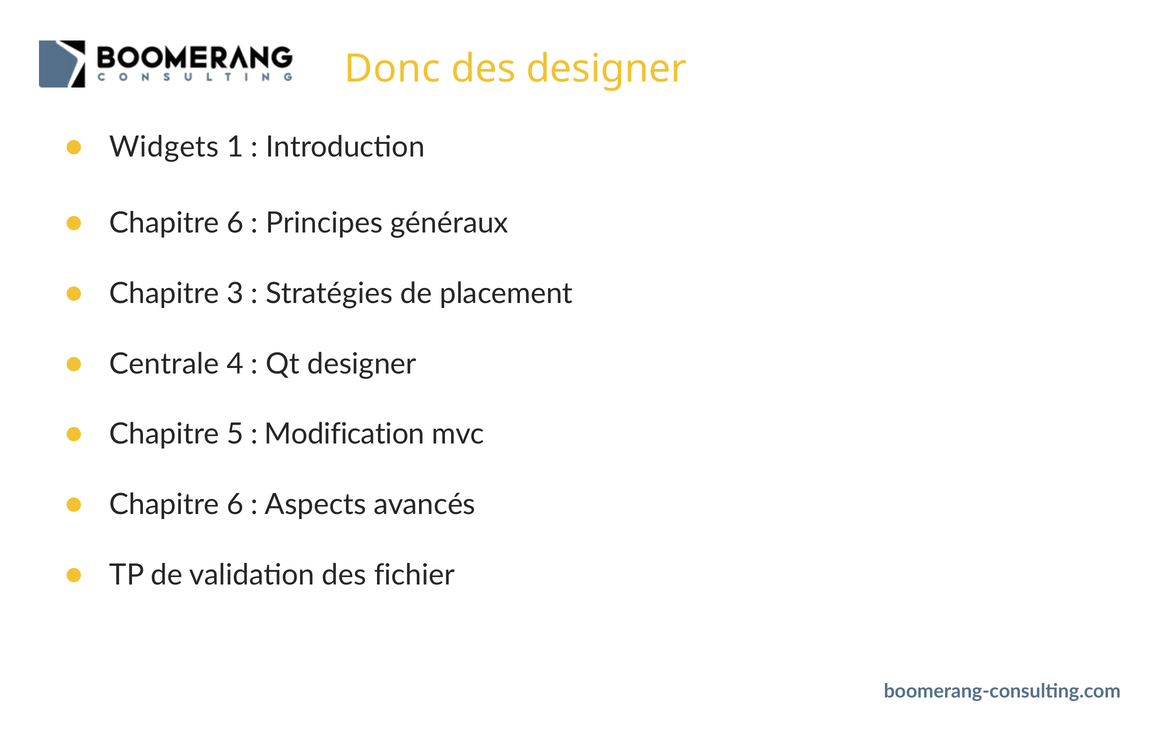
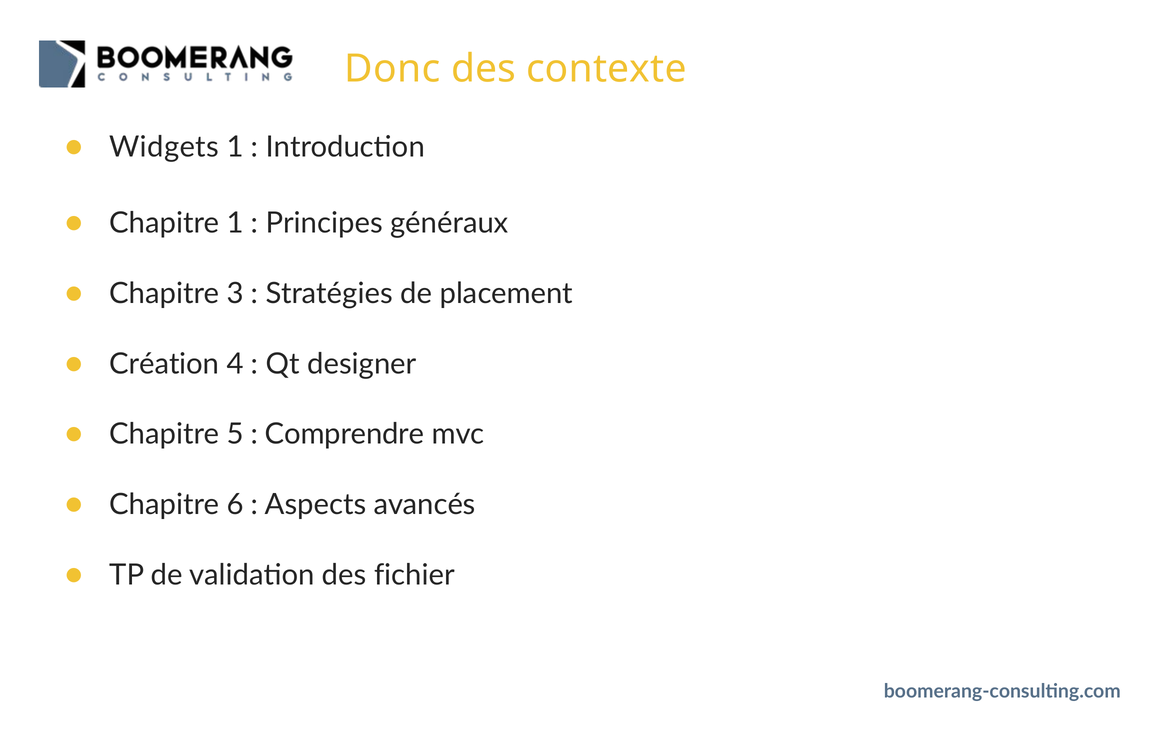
des designer: designer -> contexte (606, 69)
6: 6 -> 1 (235, 223)
Centrale: Centrale -> Création (164, 364)
Modification: Modification -> Comprendre (345, 434)
